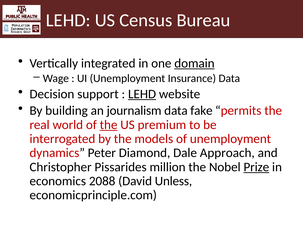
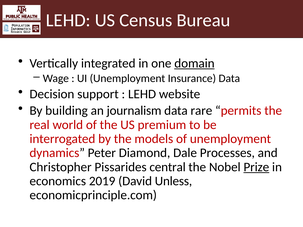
LEHD underline: present -> none (142, 94)
fake: fake -> rare (201, 111)
the underline: present -> none (109, 125)
Approach: Approach -> Processes (227, 153)
million: million -> central (168, 167)
2088: 2088 -> 2019 (102, 181)
